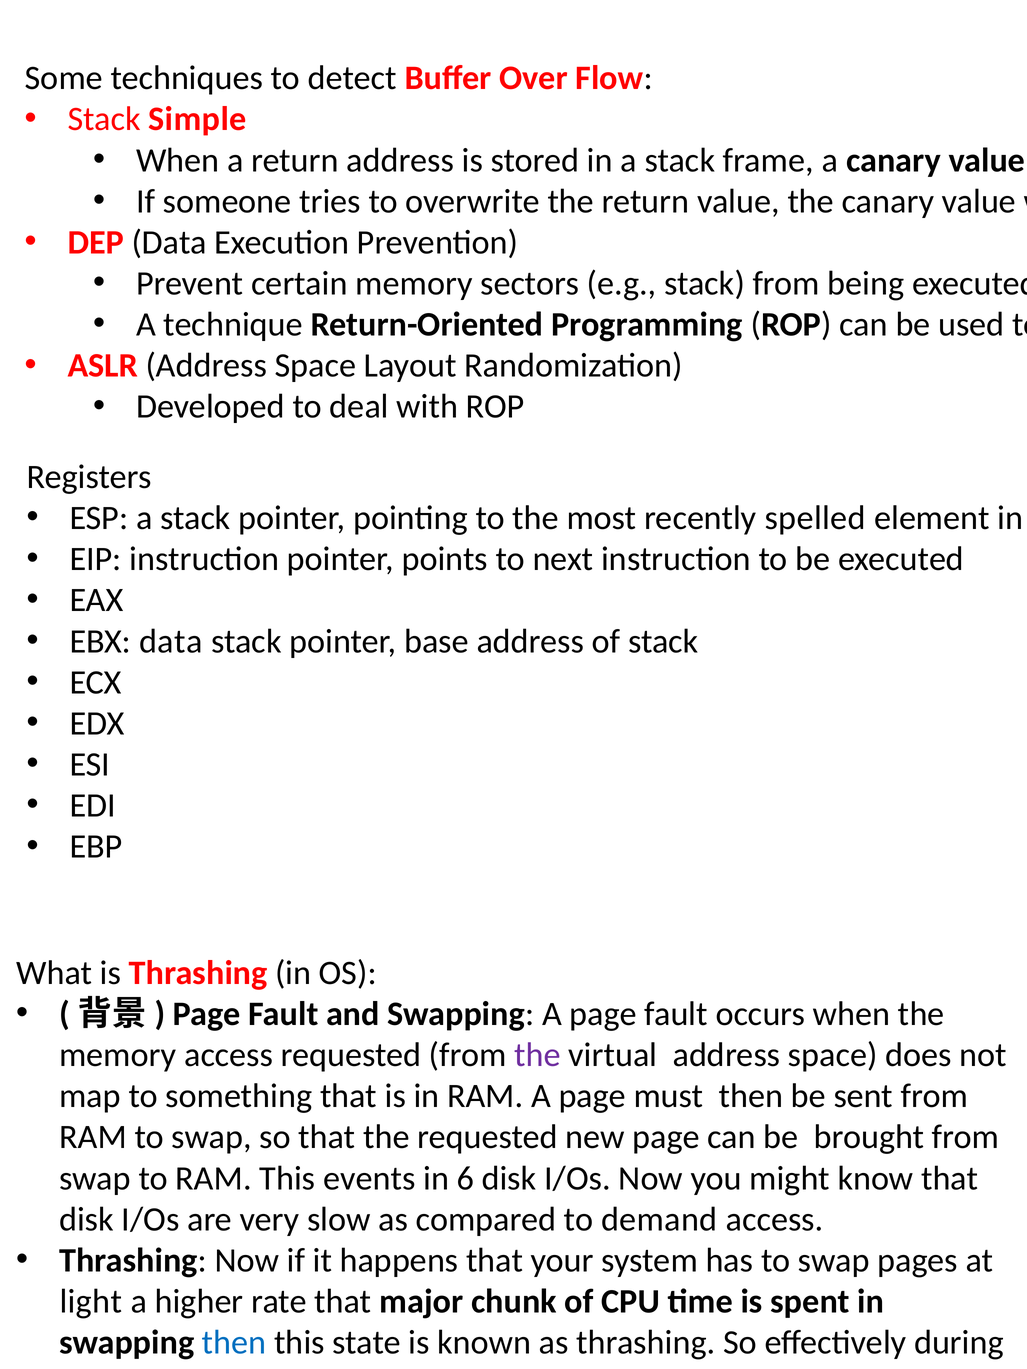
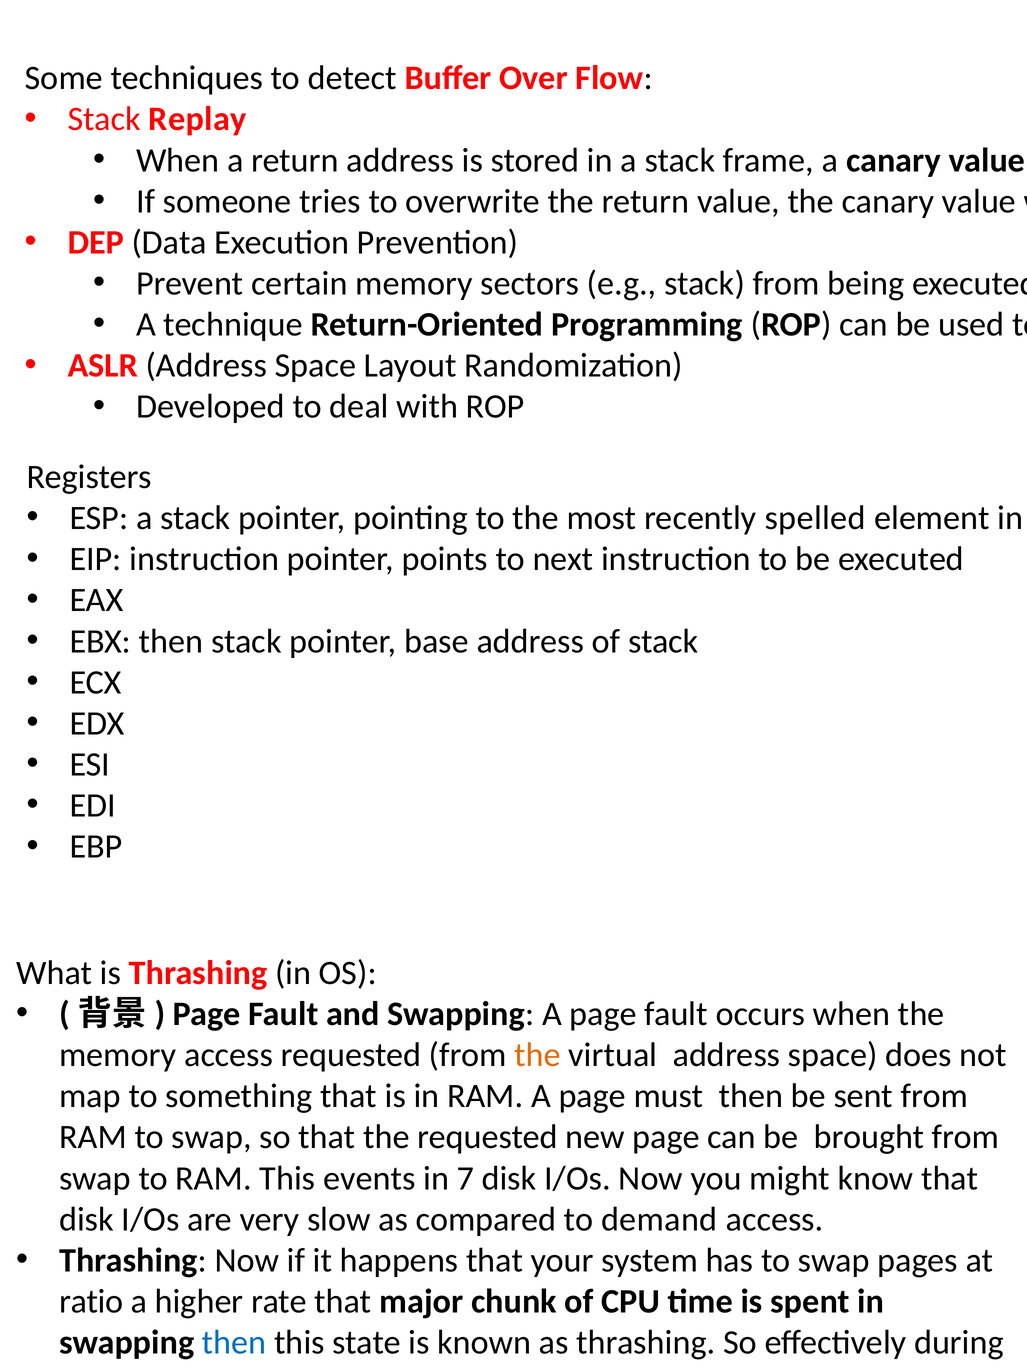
Simple: Simple -> Replay (197, 119)
EBX data: data -> then (171, 641)
the colour: purple -> orange (537, 1055)
6: 6 -> 7 (465, 1179)
light: light -> ratio (91, 1302)
